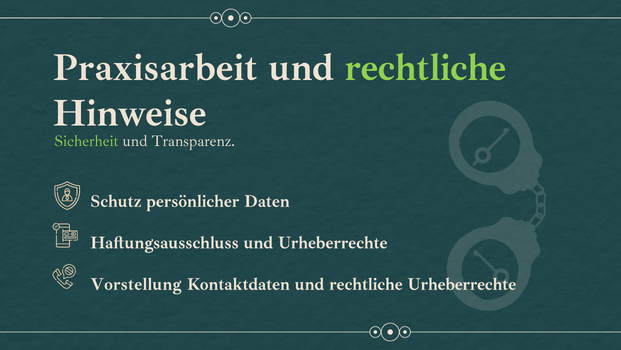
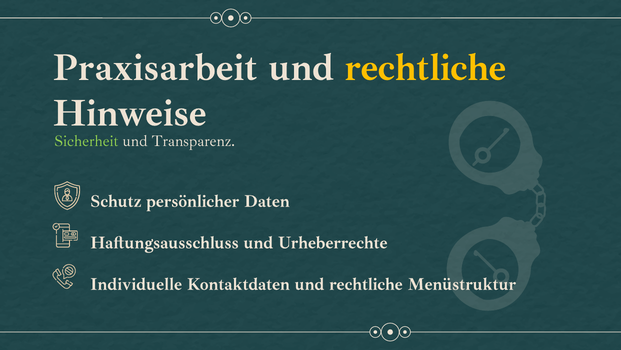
rechtliche colour: light green -> yellow (425, 67)
Vorstellung: Vorstellung -> Individuelle (136, 284)
rechtliche Urheberrechte: Urheberrechte -> Menüstruktur (462, 284)
